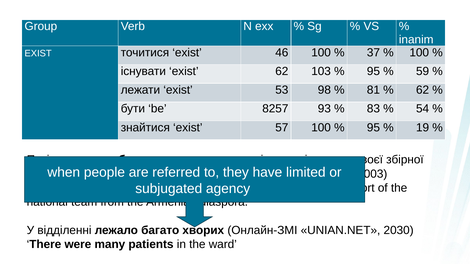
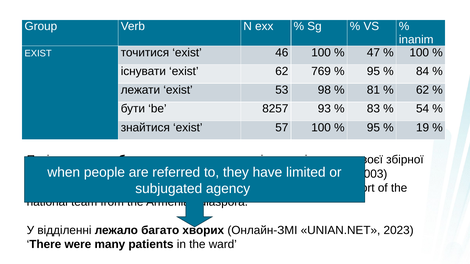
37: 37 -> 47 (373, 53)
103: 103 -> 769 (321, 71)
59: 59 -> 84 (423, 71)
2030: 2030 -> 2023 (399, 230)
